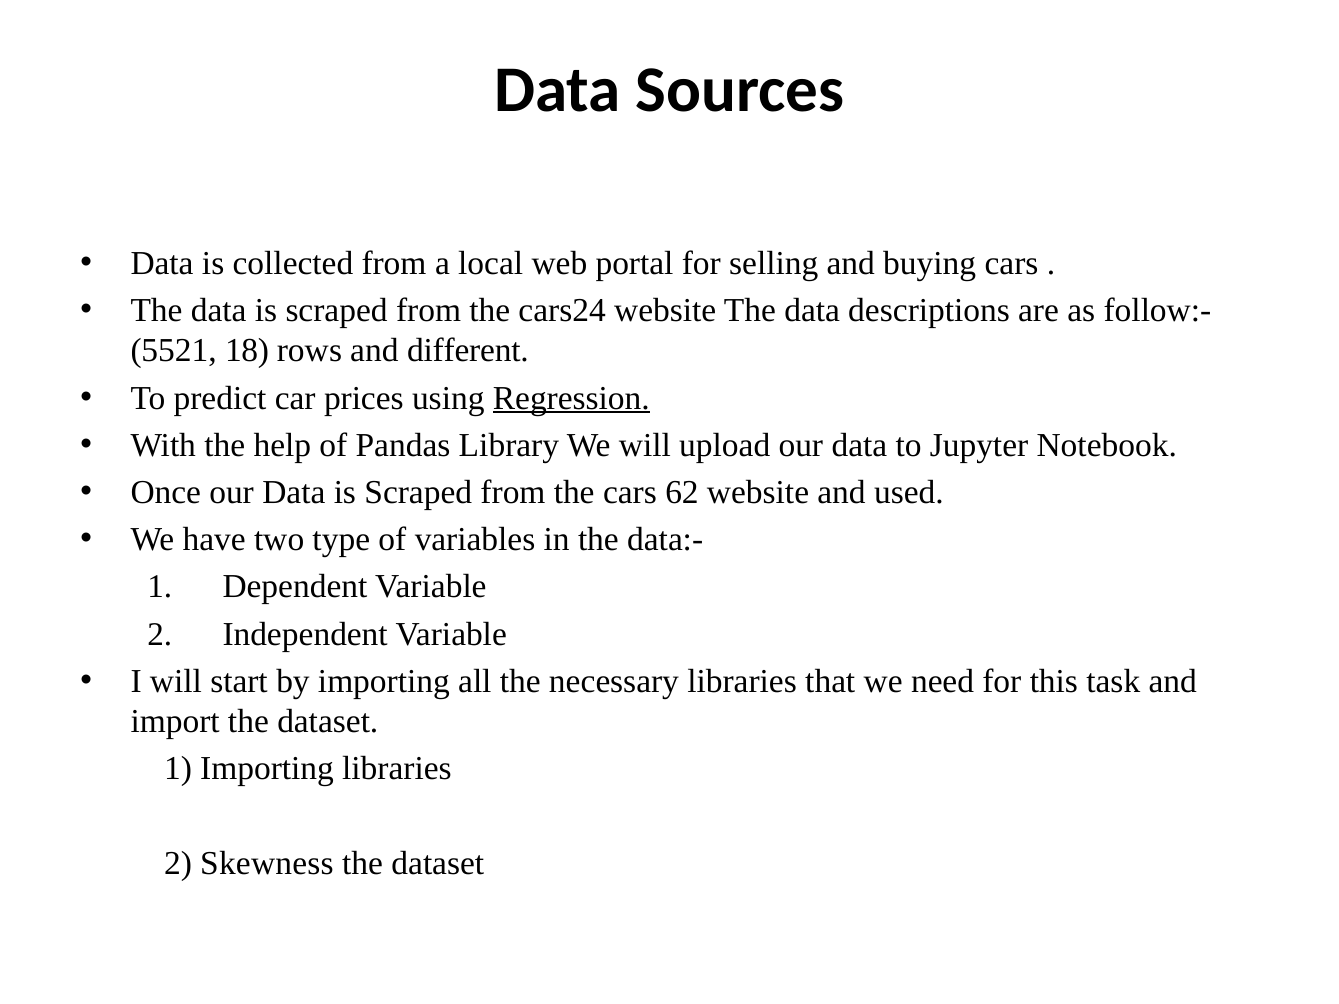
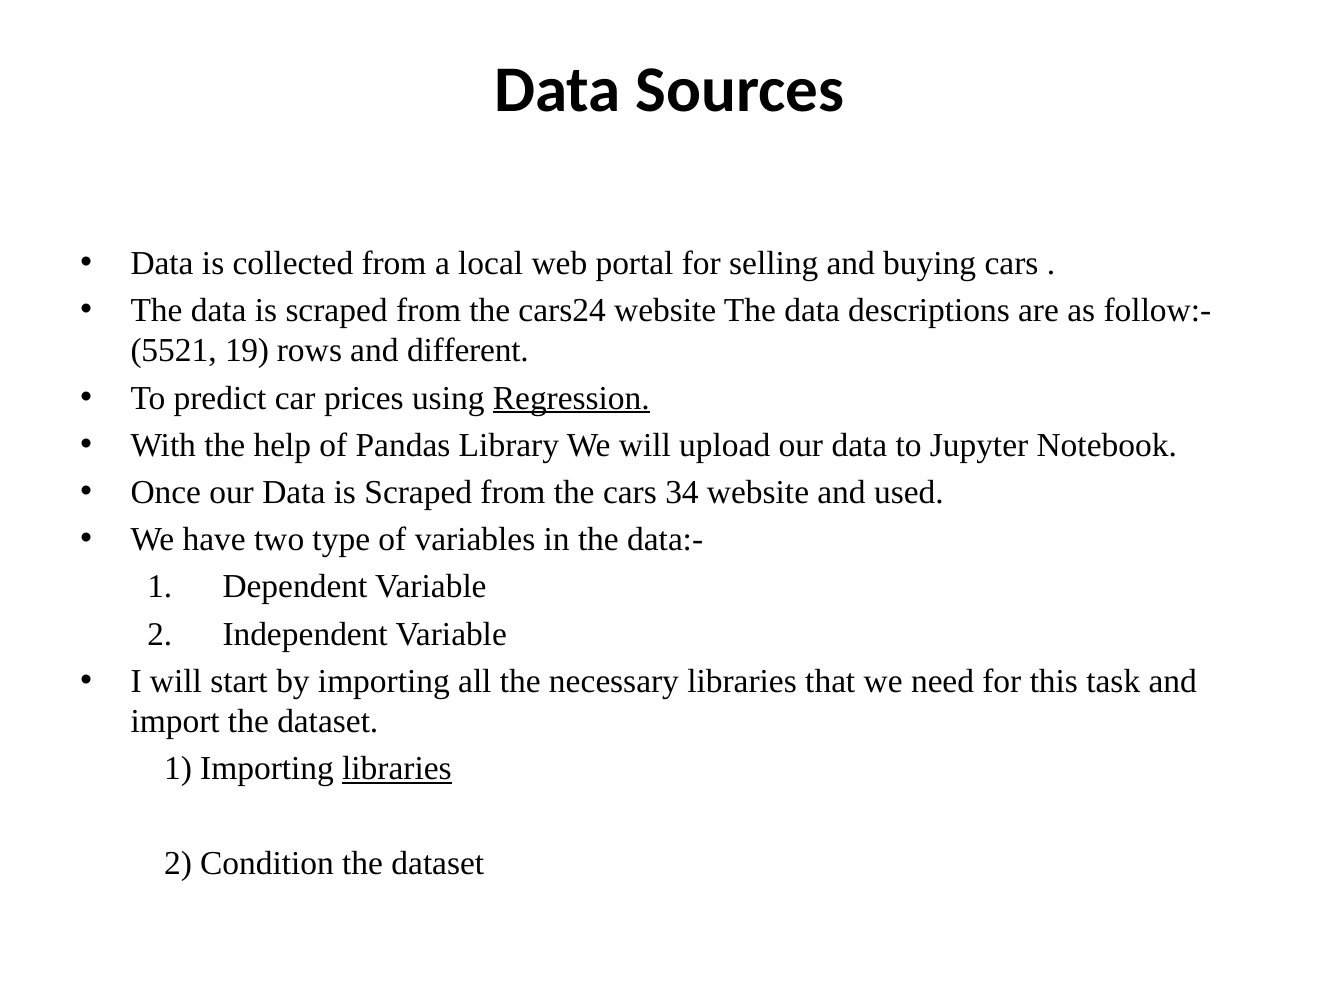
18: 18 -> 19 (247, 351)
62: 62 -> 34 (682, 493)
libraries underline: none -> present (397, 769)
Skewness: Skewness -> Condition (267, 863)
